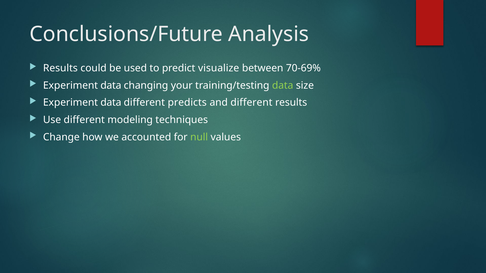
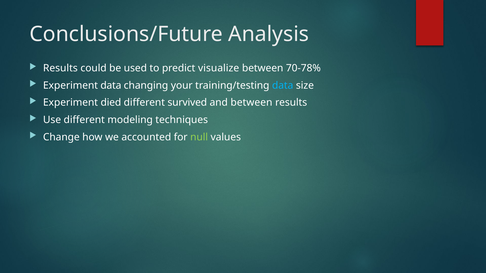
70-69%: 70-69% -> 70-78% (303, 68)
data colour: light green -> light blue (283, 86)
data: data -> died (111, 103)
predicts: predicts -> survived (187, 103)
and different: different -> between (251, 103)
